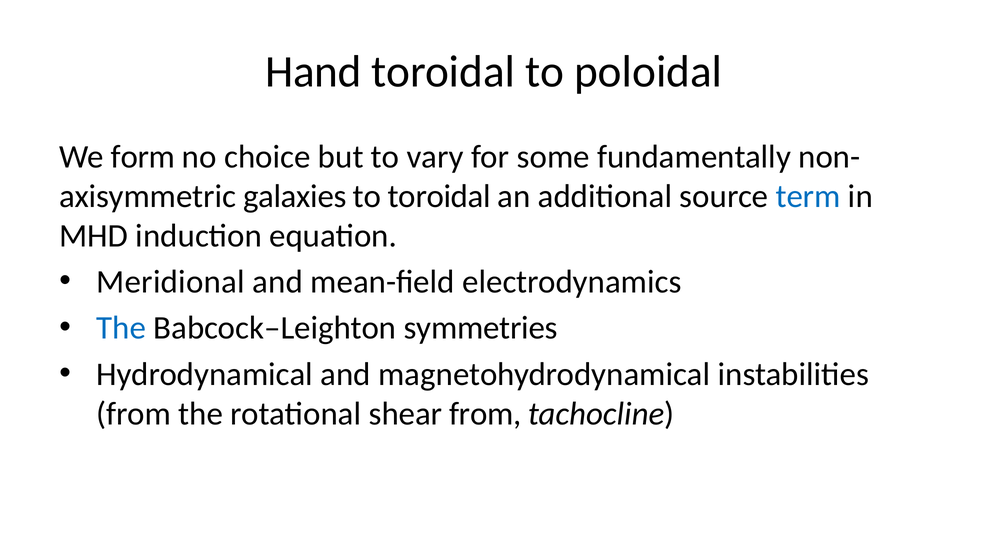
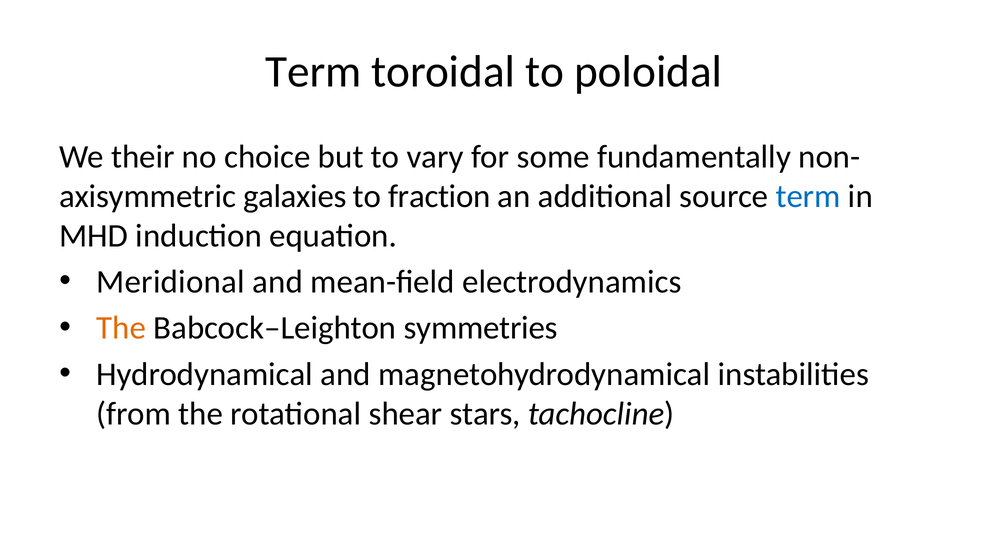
Hand: Hand -> Term (313, 72)
form: form -> their (143, 157)
to toroidal: toroidal -> fraction (439, 196)
The colour: blue -> orange (121, 328)
shear from: from -> stars (485, 414)
